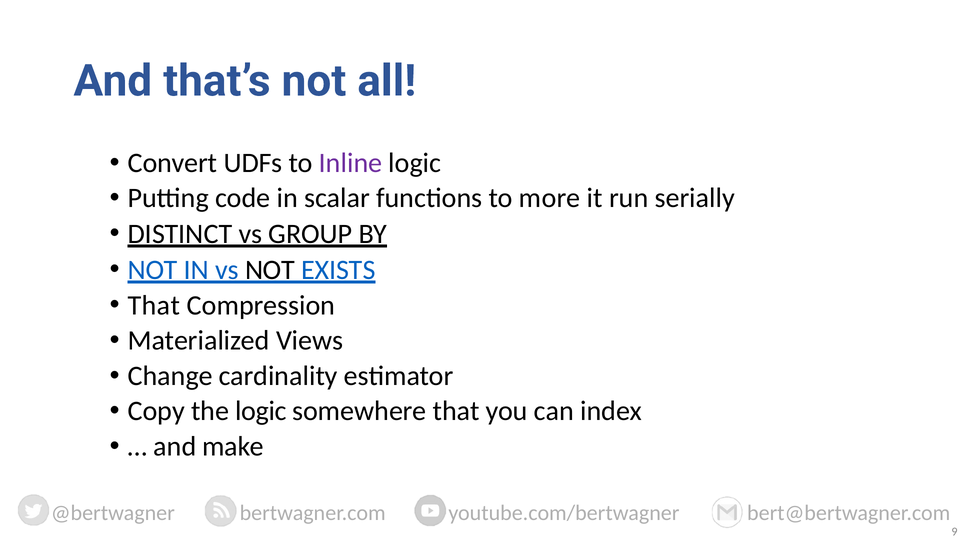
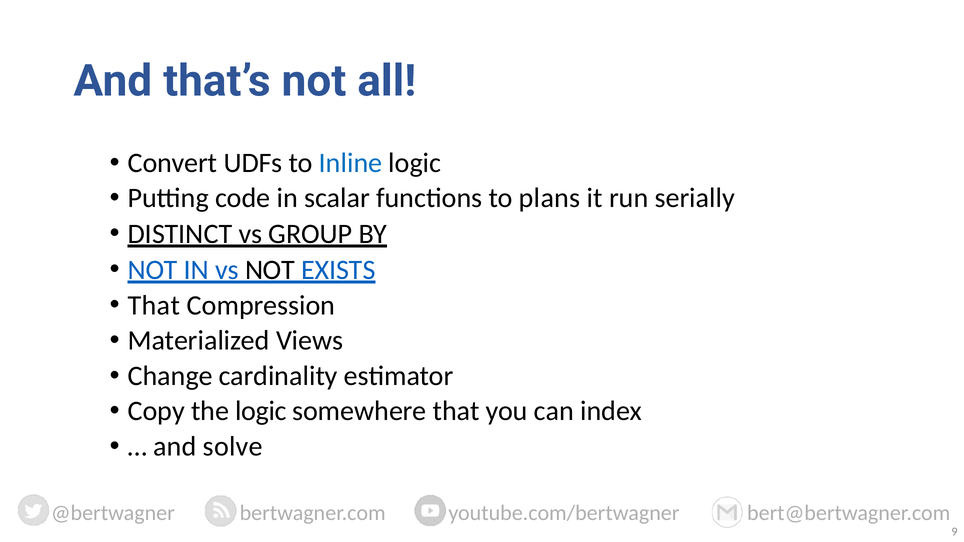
Inline colour: purple -> blue (351, 163)
more: more -> plans (550, 198)
make: make -> solve (233, 447)
